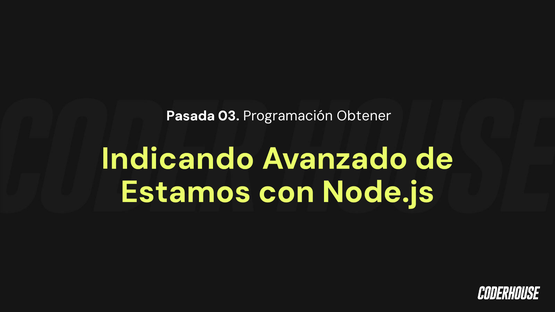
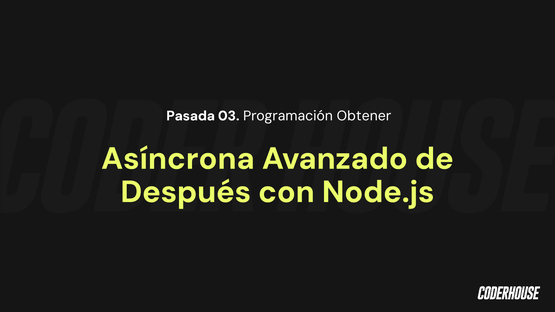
Indicando: Indicando -> Asíncrona (178, 159)
Estamos: Estamos -> Después (186, 192)
